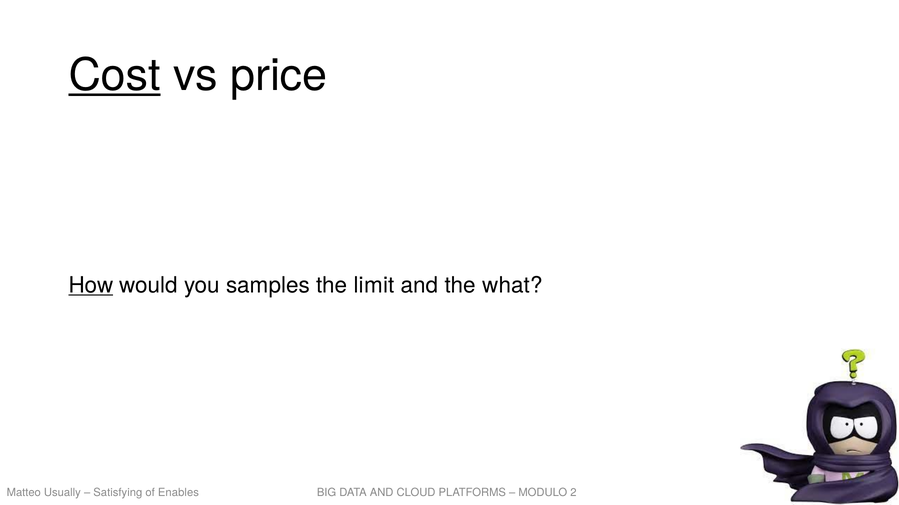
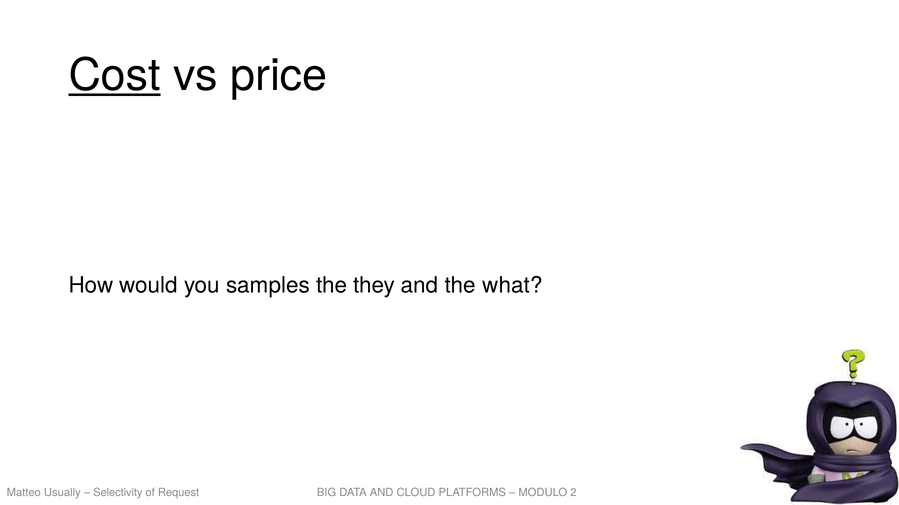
How underline: present -> none (91, 286)
limit: limit -> they (374, 286)
Satisfying: Satisfying -> Selectivity (118, 493)
Enables: Enables -> Request (179, 493)
